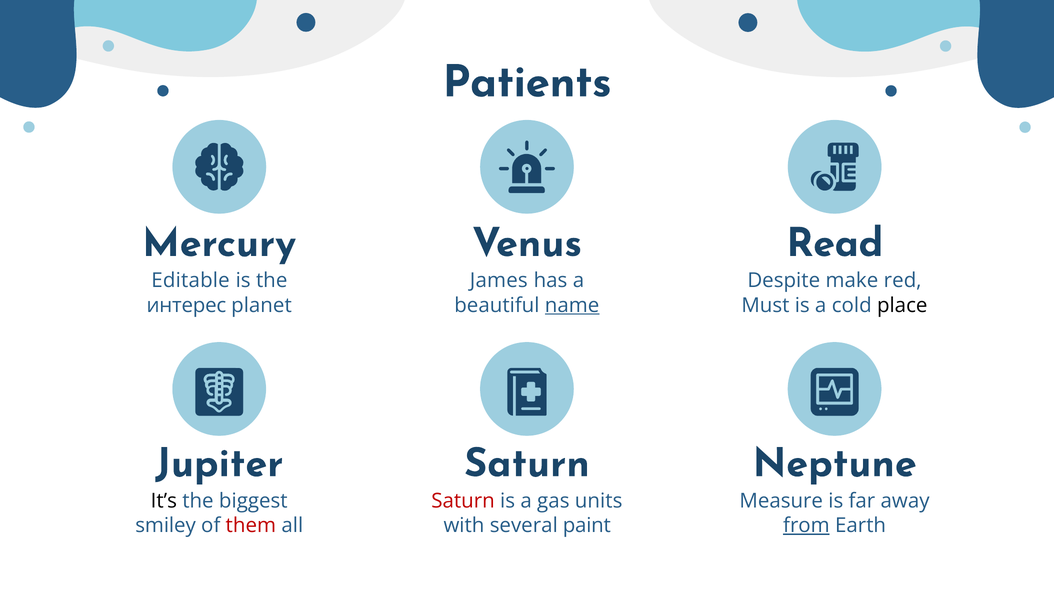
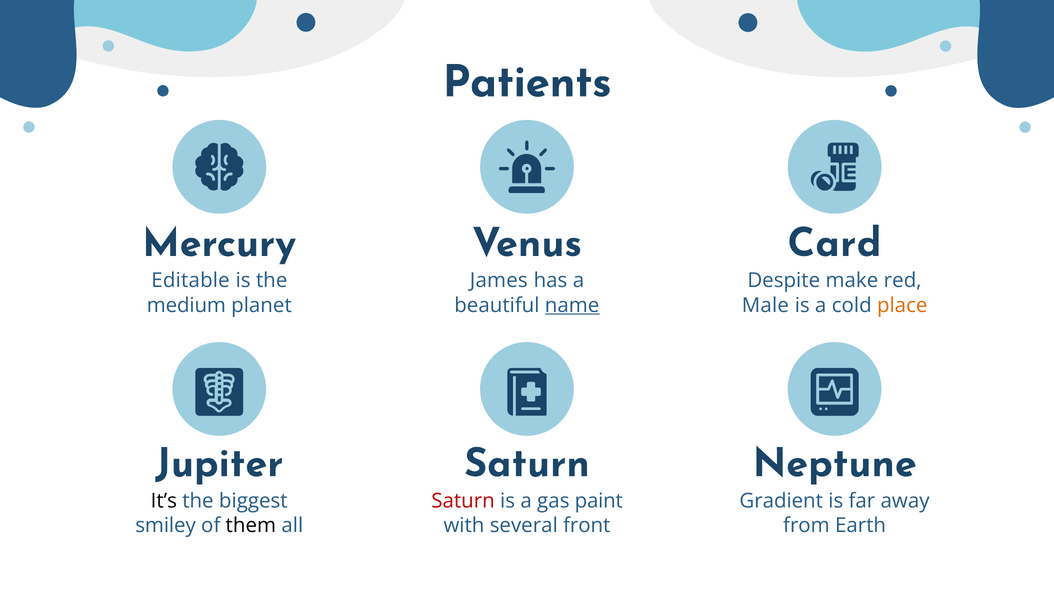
Read: Read -> Card (834, 243)
интерес: интерес -> medium (186, 305)
Must: Must -> Male (765, 305)
place colour: black -> orange (902, 305)
units: units -> paint (599, 501)
Measure: Measure -> Gradient (781, 501)
them colour: red -> black (251, 525)
paint: paint -> front (587, 525)
from underline: present -> none (806, 525)
